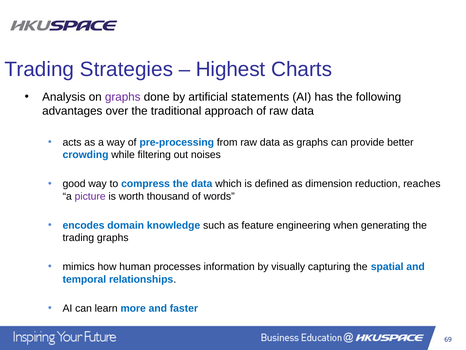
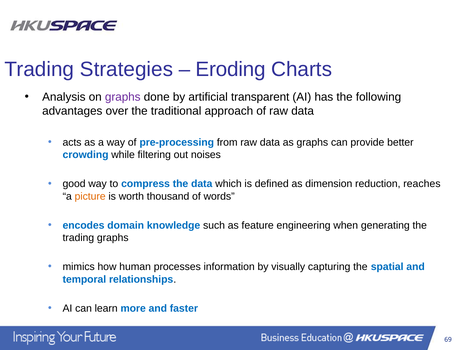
Highest: Highest -> Eroding (231, 69)
statements: statements -> transparent (260, 97)
picture colour: purple -> orange (90, 196)
